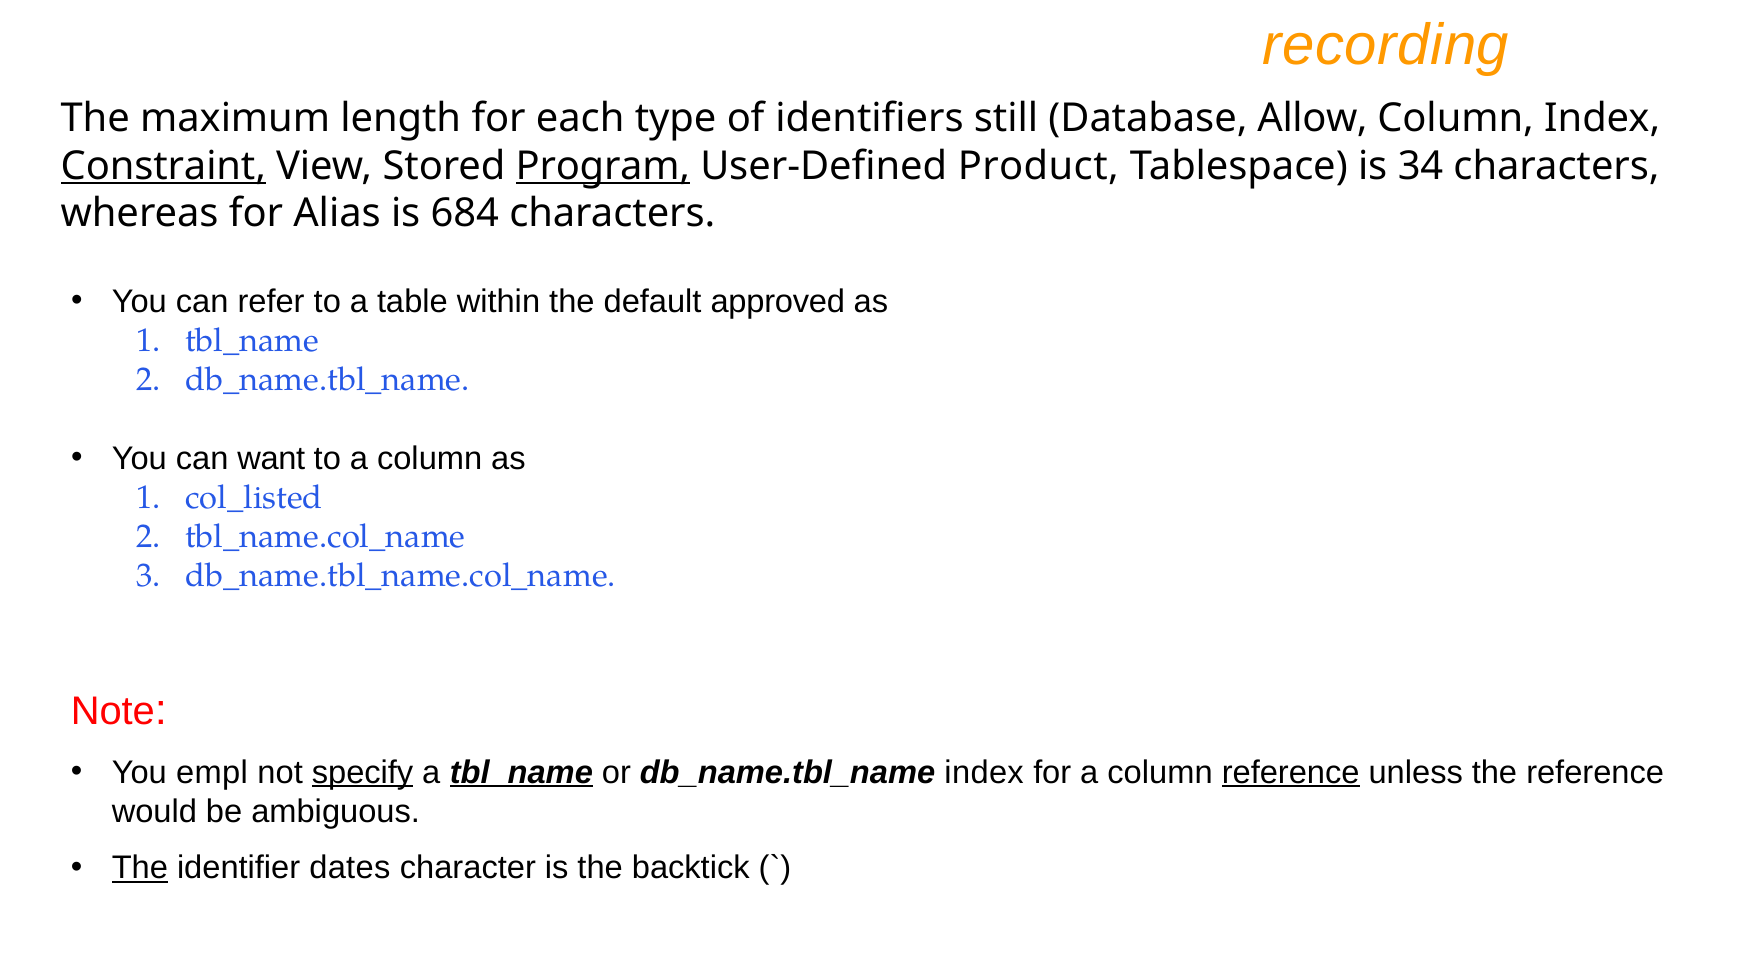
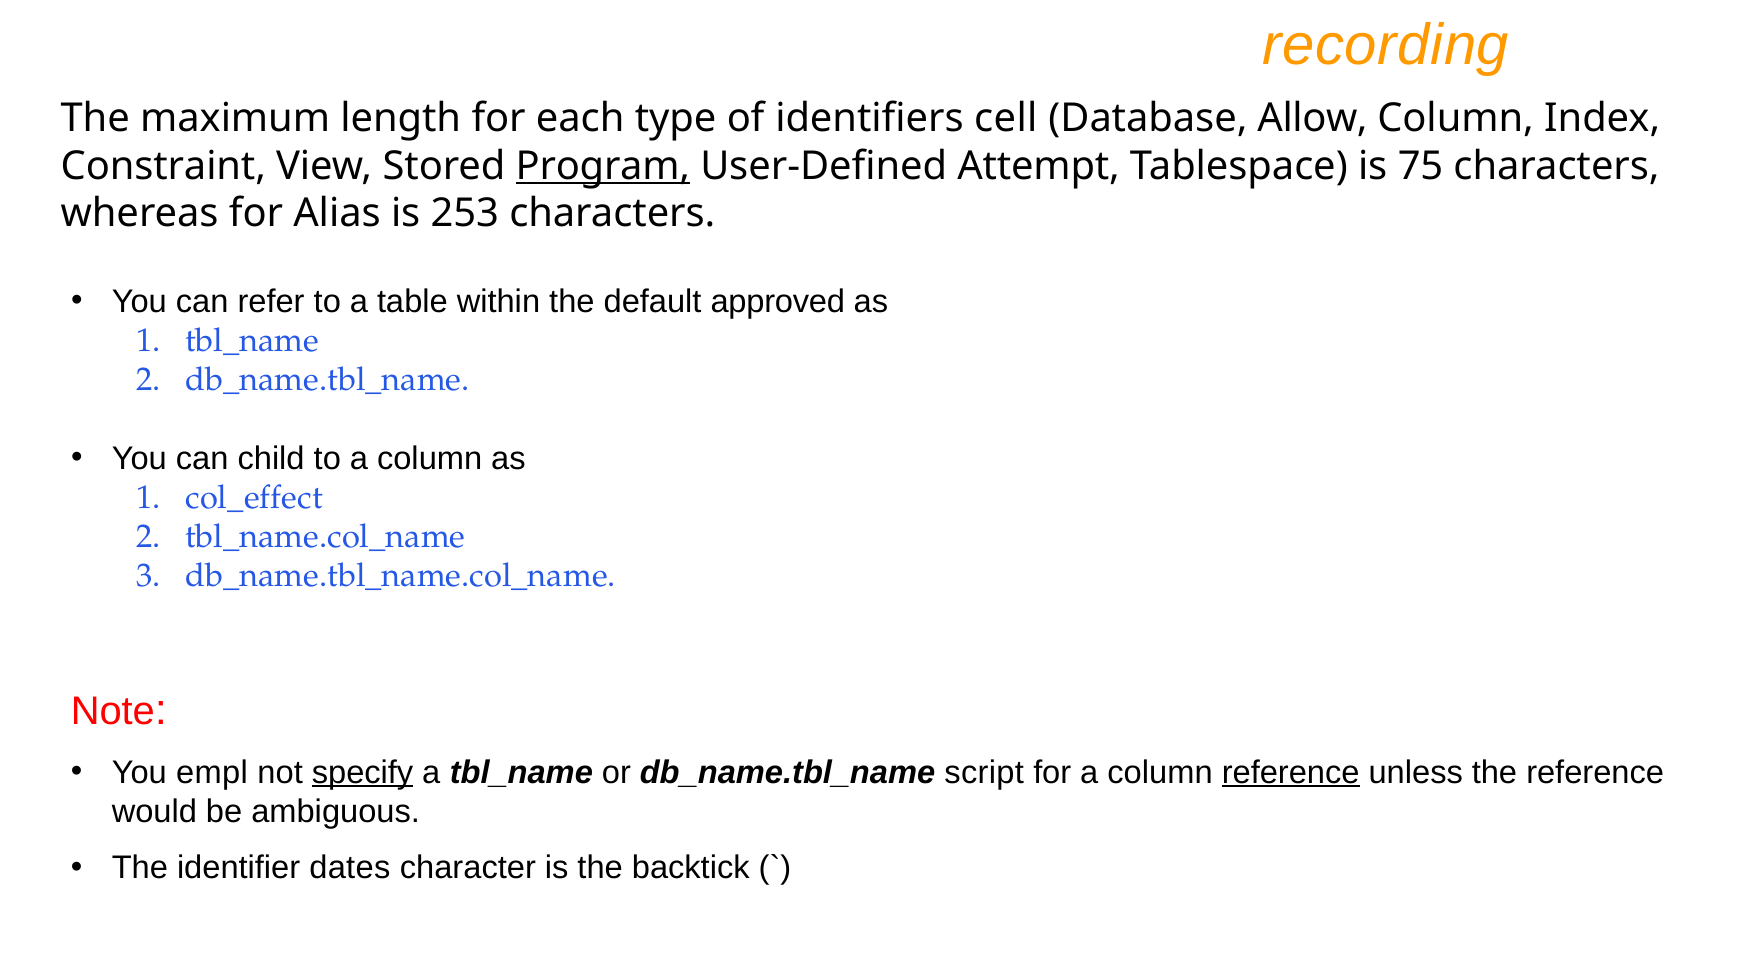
still: still -> cell (1006, 118)
Constraint underline: present -> none (163, 166)
Product: Product -> Attempt (1039, 166)
34: 34 -> 75 (1421, 166)
684: 684 -> 253 (465, 214)
want: want -> child (271, 459)
col_listed: col_listed -> col_effect (254, 498)
tbl_name underline: present -> none (521, 773)
db_name.tbl_name index: index -> script (984, 773)
The underline: present -> none (140, 868)
